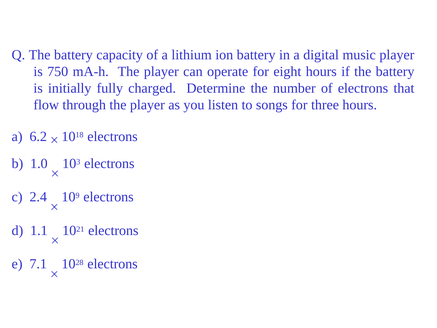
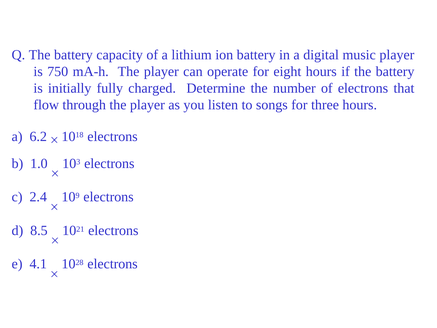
1.1: 1.1 -> 8.5 (39, 230)
7.1: 7.1 -> 4.1 (38, 264)
